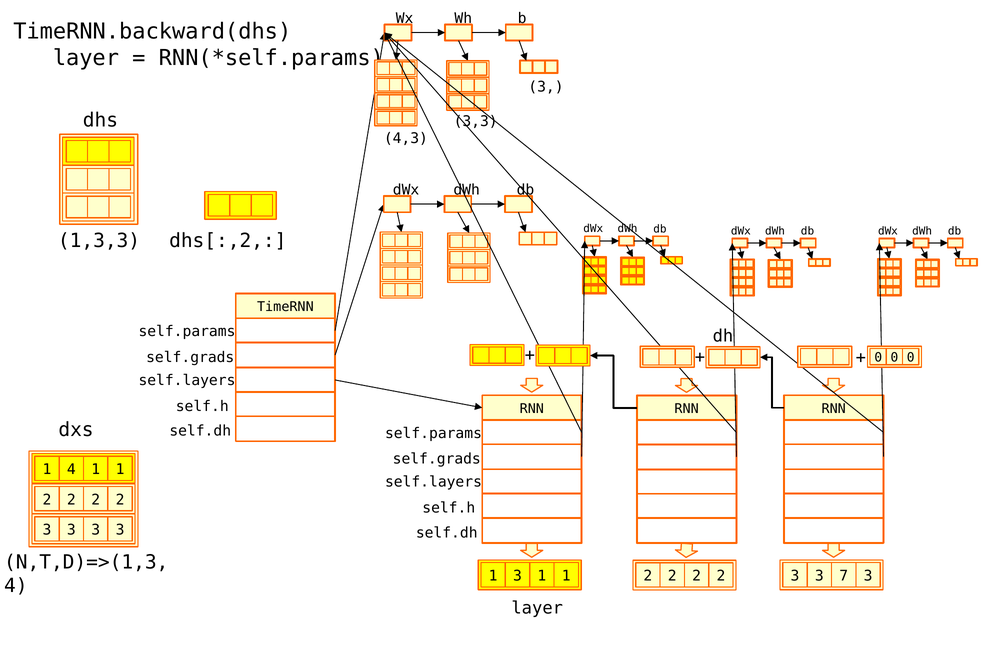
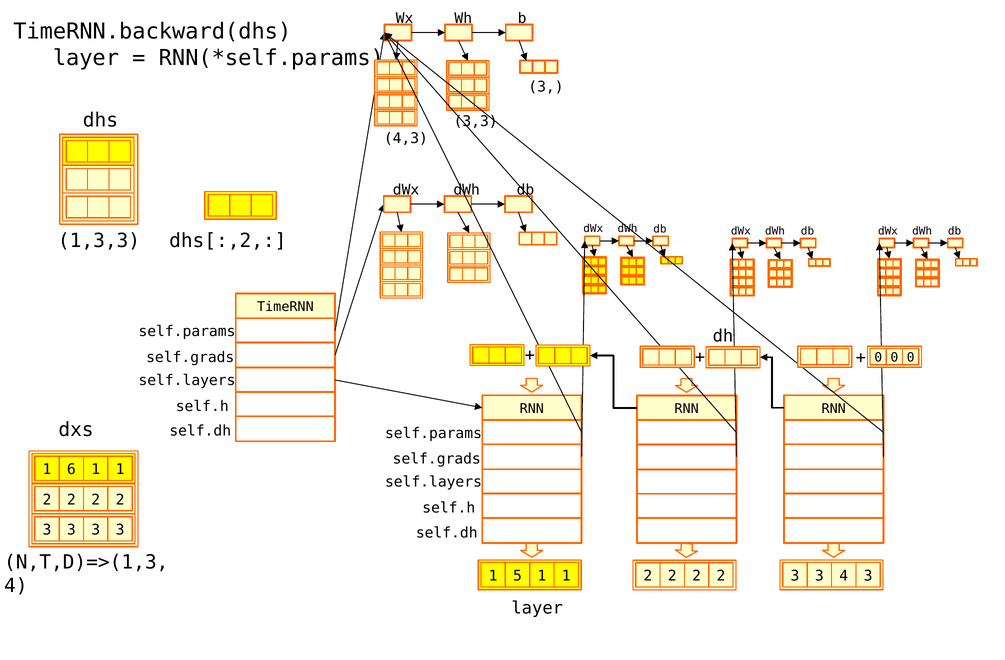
1 4: 4 -> 6 (71, 469)
1 3: 3 -> 5 (517, 576)
3 7: 7 -> 4 (844, 576)
